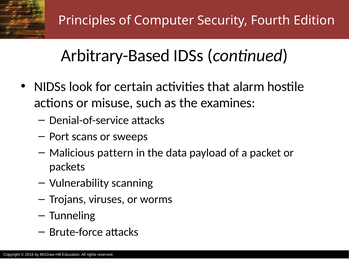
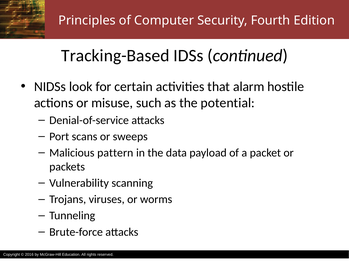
Arbitrary-Based: Arbitrary-Based -> Tracking-Based (115, 56)
examines: examines -> potential (228, 103)
